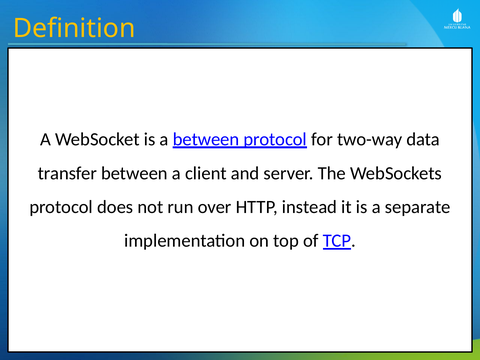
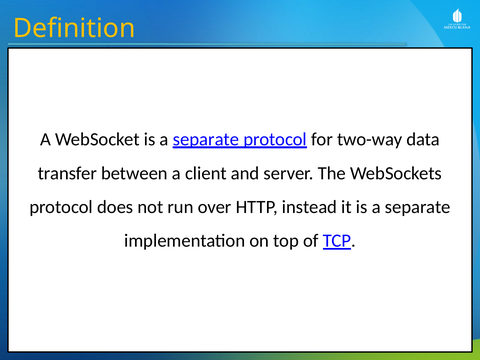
WebSocket is a between: between -> separate (206, 139)
